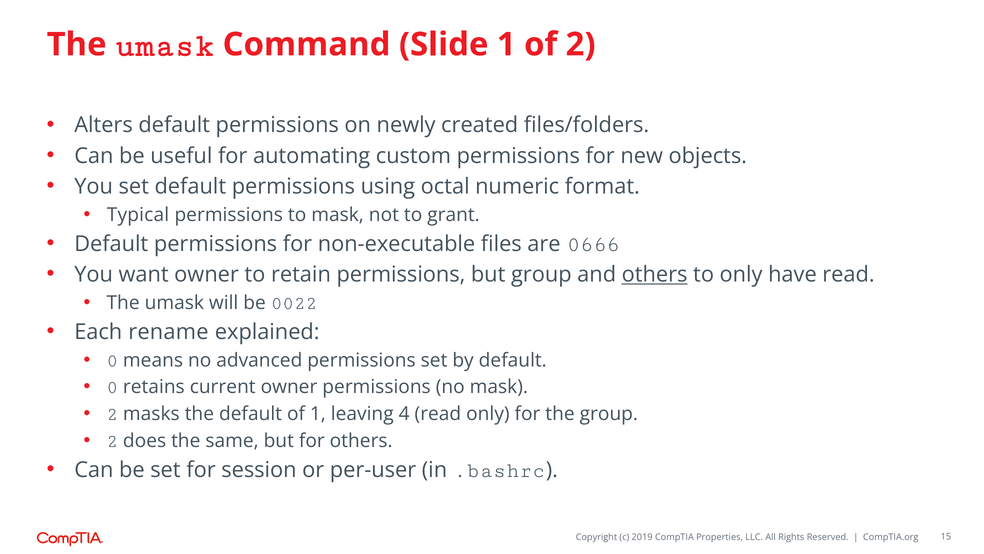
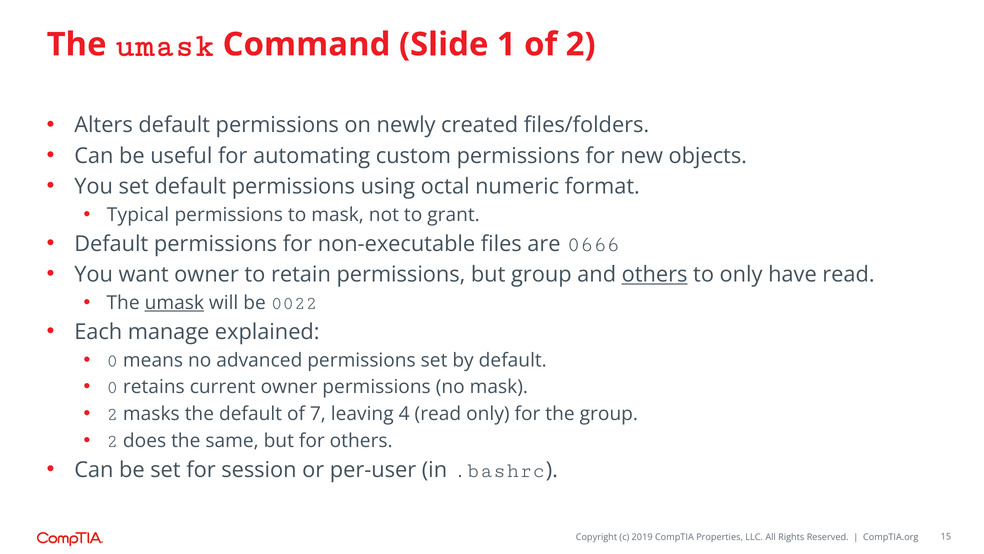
umask underline: none -> present (174, 303)
rename: rename -> manage (169, 332)
of 1: 1 -> 7 (318, 414)
